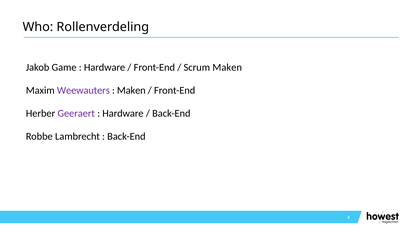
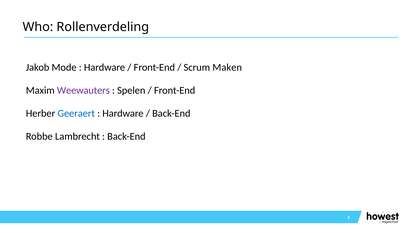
Game: Game -> Mode (64, 67)
Maken: Maken -> Spelen (131, 90)
Geeraert colour: purple -> blue (76, 113)
